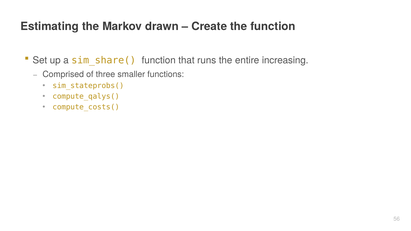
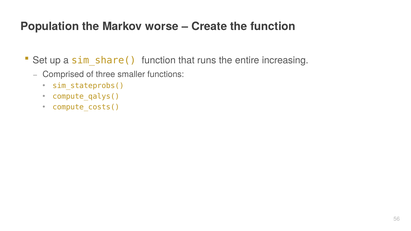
Estimating: Estimating -> Population (50, 26)
drawn: drawn -> worse (162, 26)
